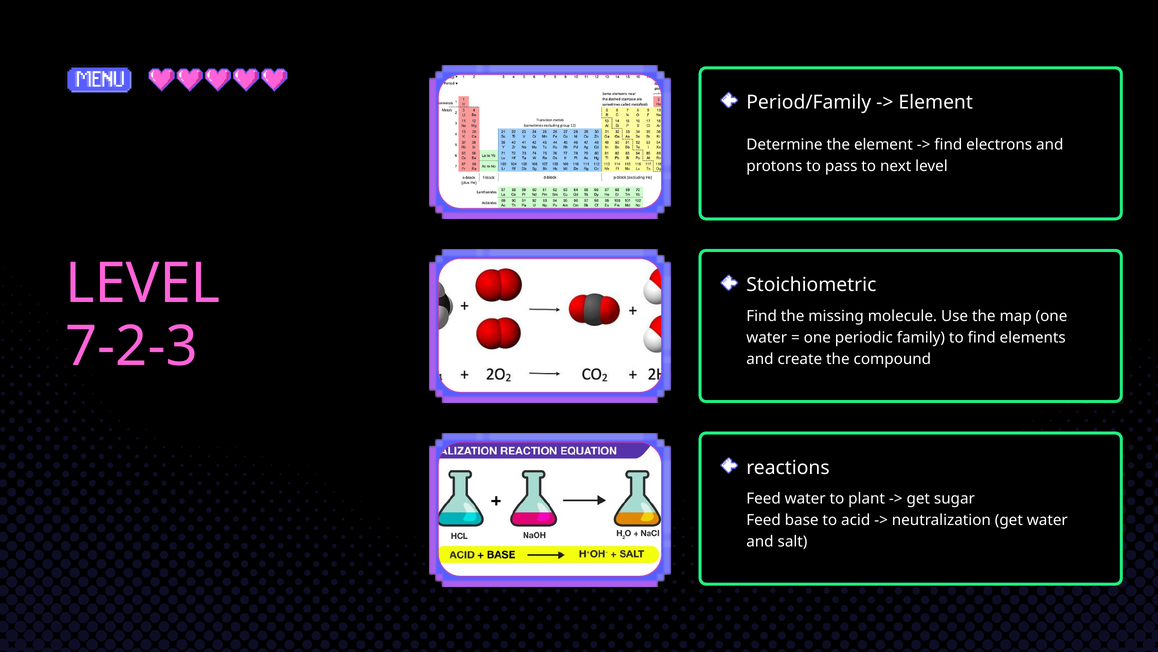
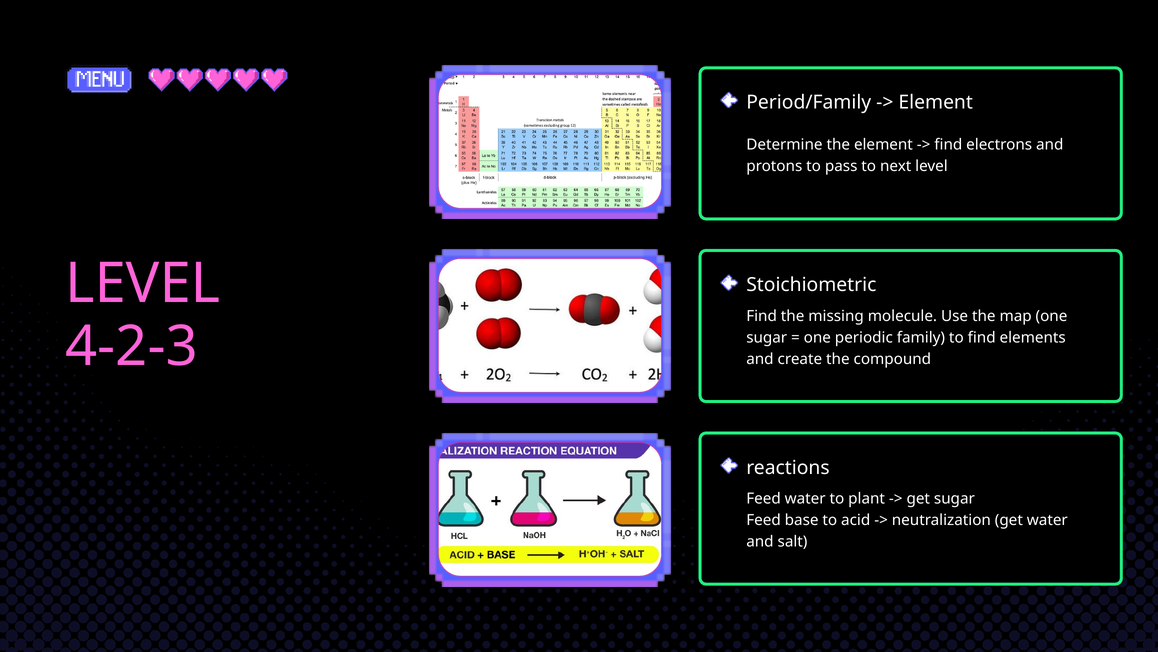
7-2-3: 7-2-3 -> 4-2-3 (131, 346)
water: water -> sugar (767, 337)
